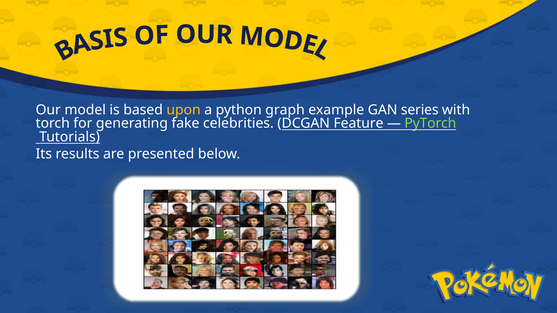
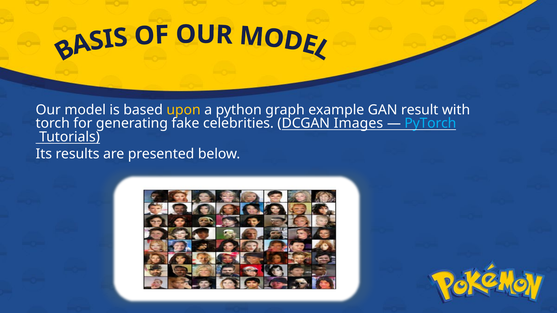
series: series -> result (420, 110)
Feature: Feature -> Images (358, 123)
PyTorch colour: light green -> light blue (430, 123)
